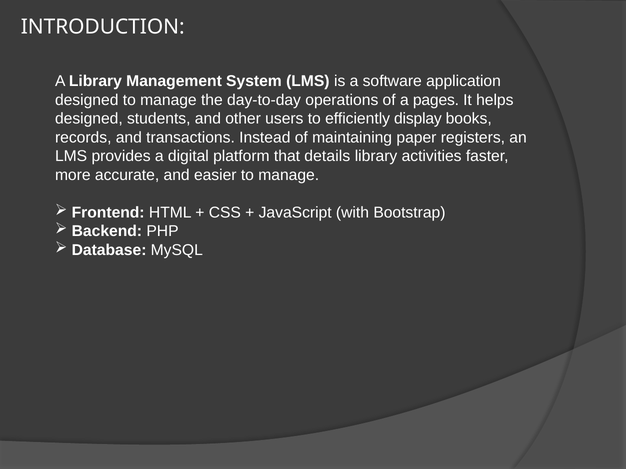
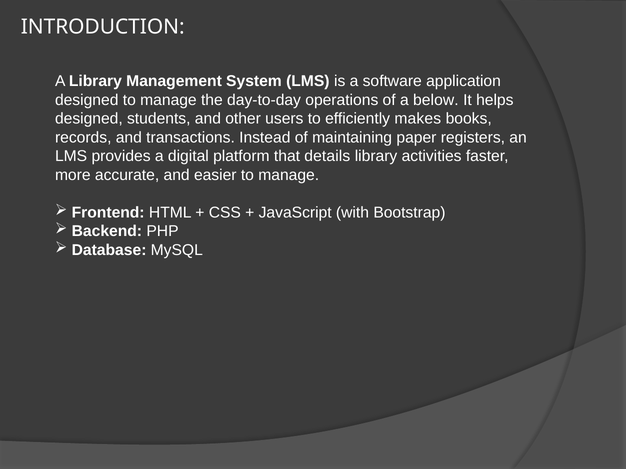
pages: pages -> below (436, 100)
display: display -> makes (418, 119)
